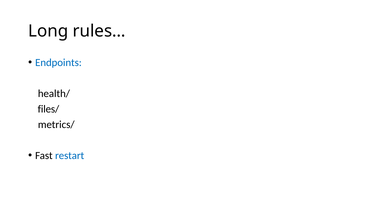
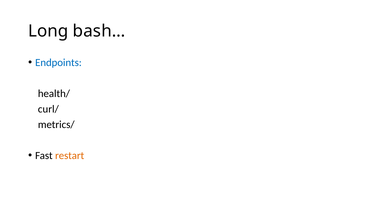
rules…: rules… -> bash… (99, 31)
files/: files/ -> curl/ (48, 109)
restart colour: blue -> orange (70, 156)
